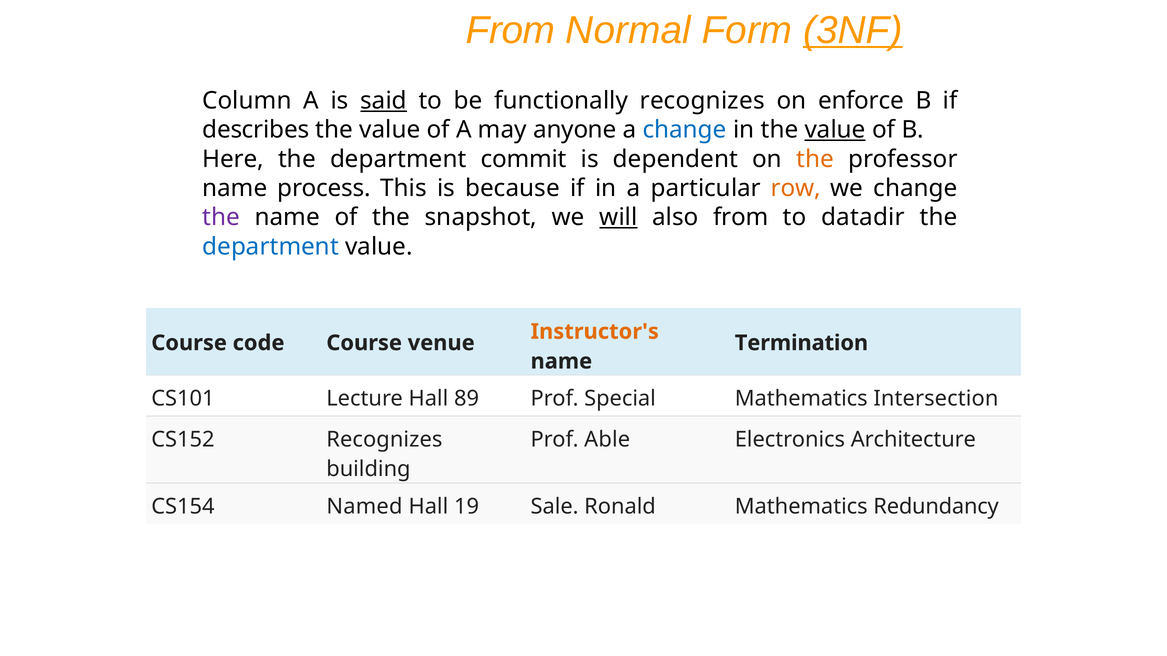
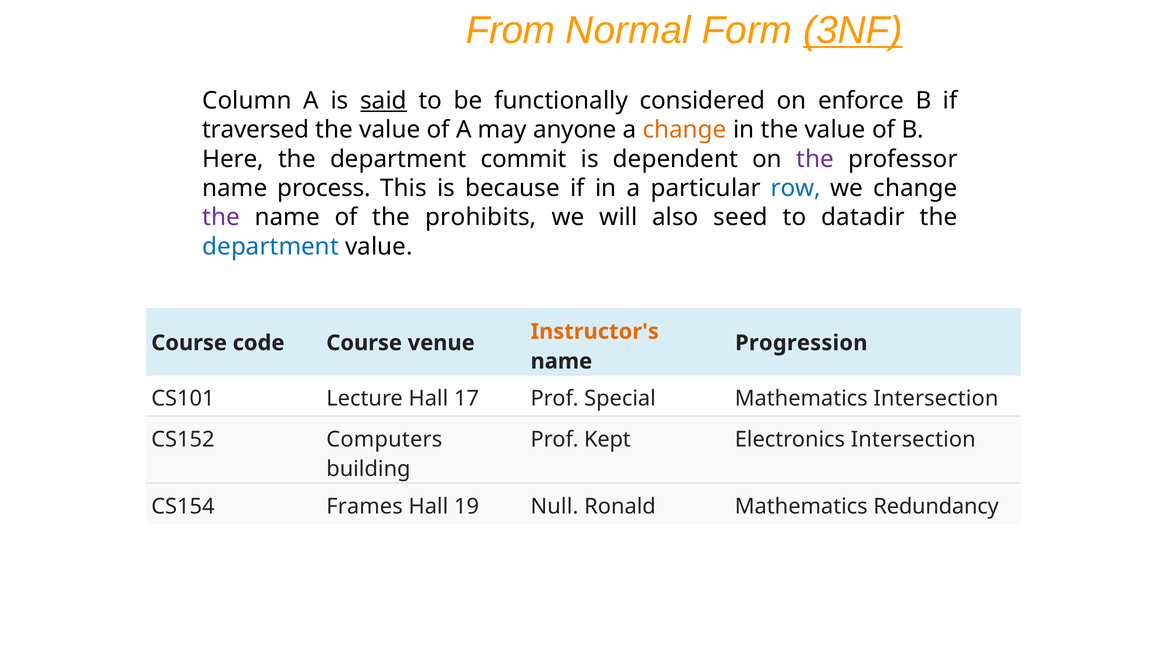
functionally recognizes: recognizes -> considered (702, 101)
describes: describes -> traversed (256, 130)
change colour: blue -> orange (685, 130)
value underline: present -> none (835, 130)
the colour: orange -> purple (815, 159)
row colour: orange -> blue (796, 188)
snapshot: snapshot -> prohibits (481, 218)
will underline: present -> none (618, 218)
also from: from -> seed (741, 218)
Termination: Termination -> Progression (801, 343)
89: 89 -> 17 (467, 399)
CS152 Recognizes: Recognizes -> Computers (384, 440)
Able: Able -> Kept (607, 440)
Electronics Architecture: Architecture -> Intersection (913, 440)
Named: Named -> Frames (365, 507)
Sale: Sale -> Null (554, 507)
